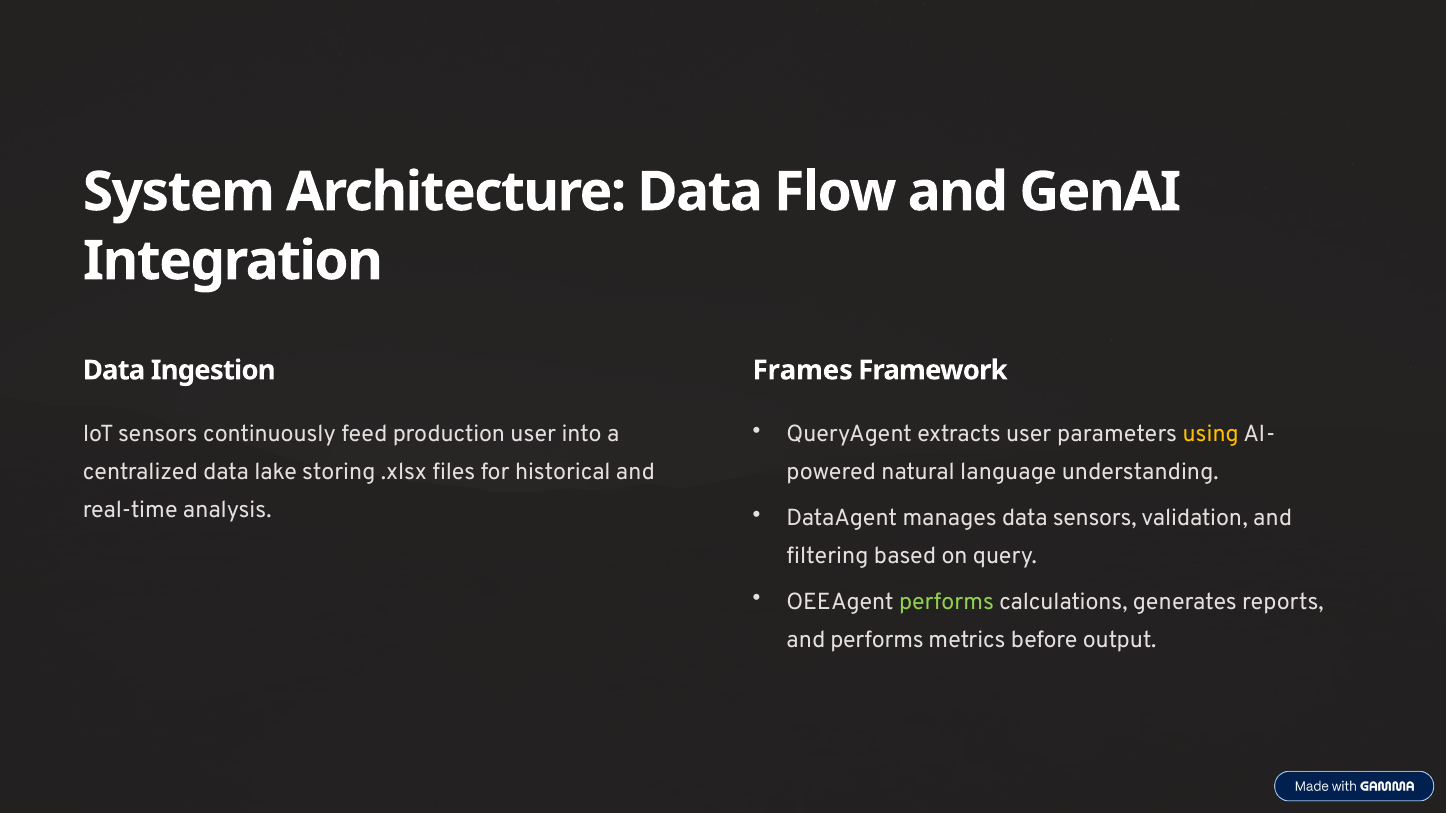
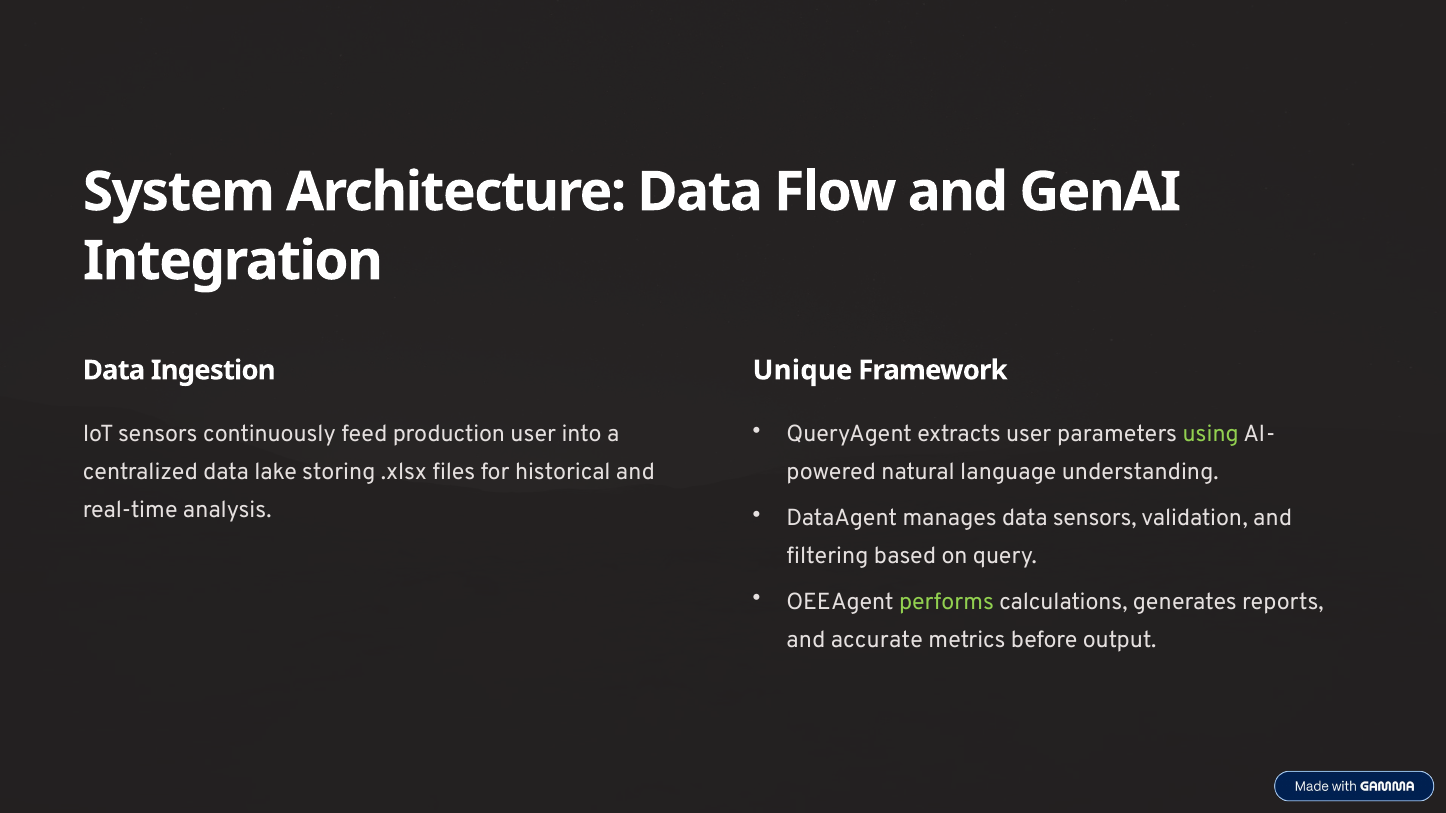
Frames: Frames -> Unique (803, 370)
using colour: yellow -> light green (1211, 434)
and performs: performs -> accurate (877, 640)
